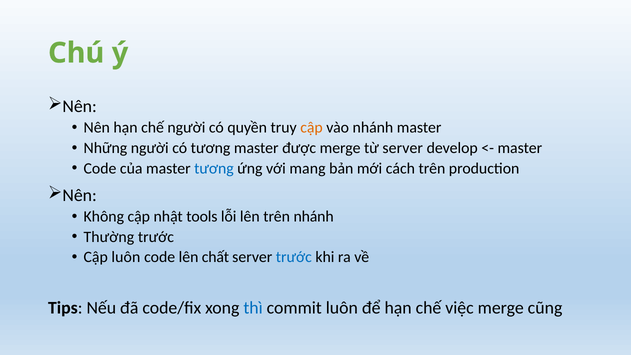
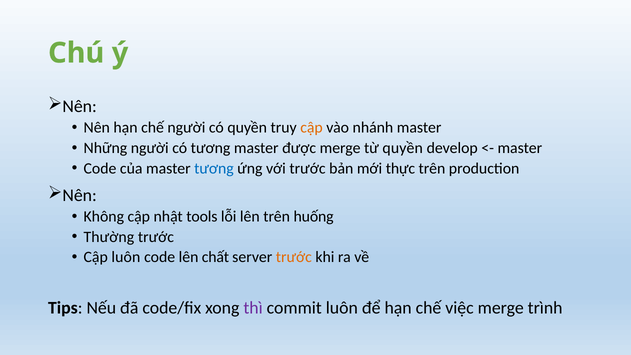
từ server: server -> quyền (403, 148)
với mang: mang -> trước (308, 168)
cách: cách -> thực (400, 168)
trên nhánh: nhánh -> huống (314, 217)
trước colour: blue -> orange (294, 257)
thì colour: blue -> purple (253, 308)
cũng: cũng -> trình (545, 308)
